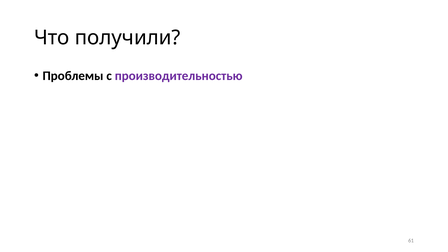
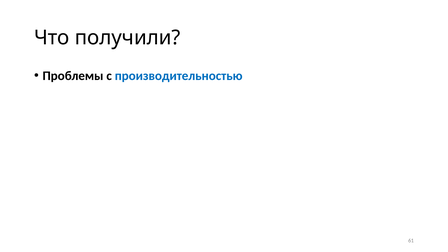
производительностью colour: purple -> blue (179, 76)
